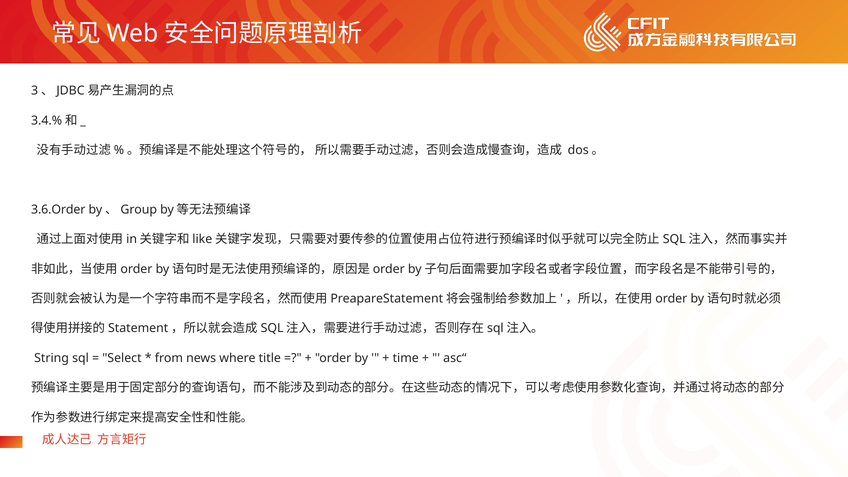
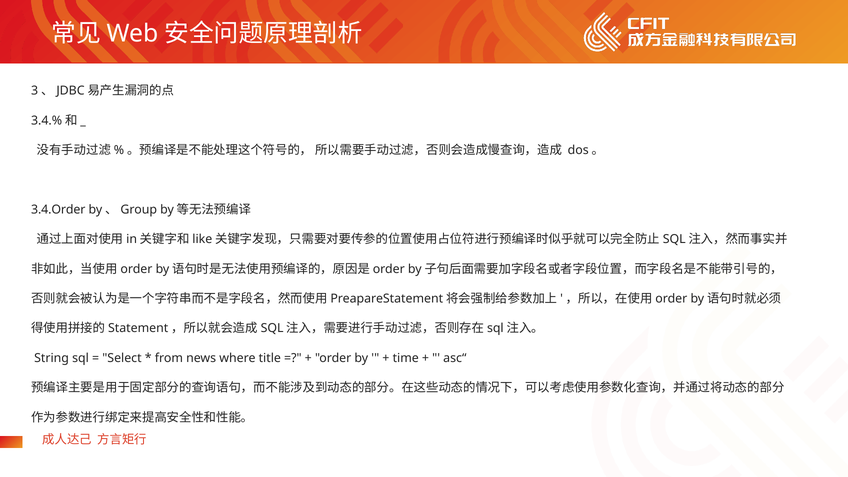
3.6.Order: 3.6.Order -> 3.4.Order (58, 210)
